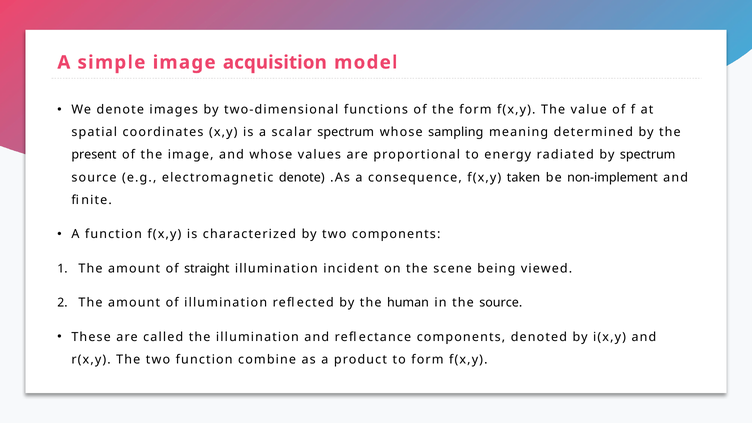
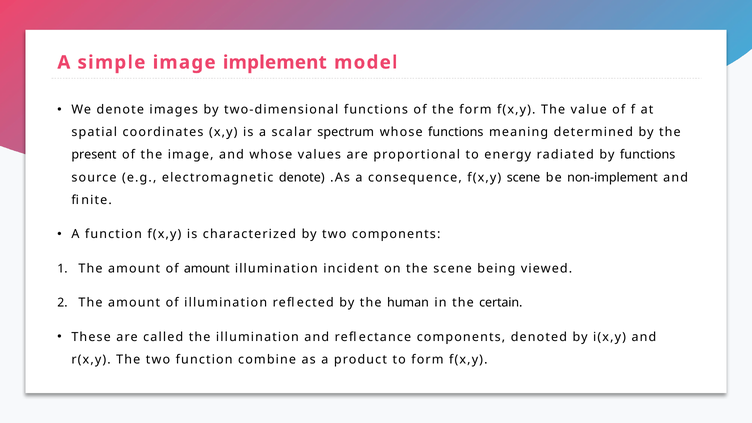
acquisition: acquisition -> implement (275, 62)
whose sampling: sampling -> functions (456, 132)
by spectrum: spectrum -> functions (648, 155)
f(x,y taken: taken -> scene (524, 177)
of straight: straight -> amount (207, 268)
the source: source -> certain (501, 303)
